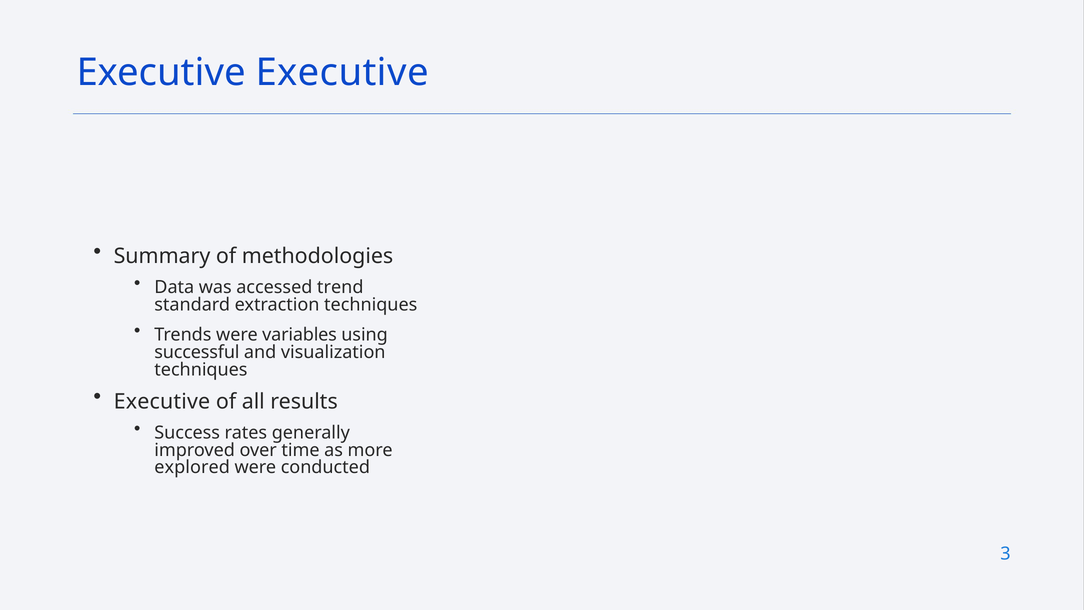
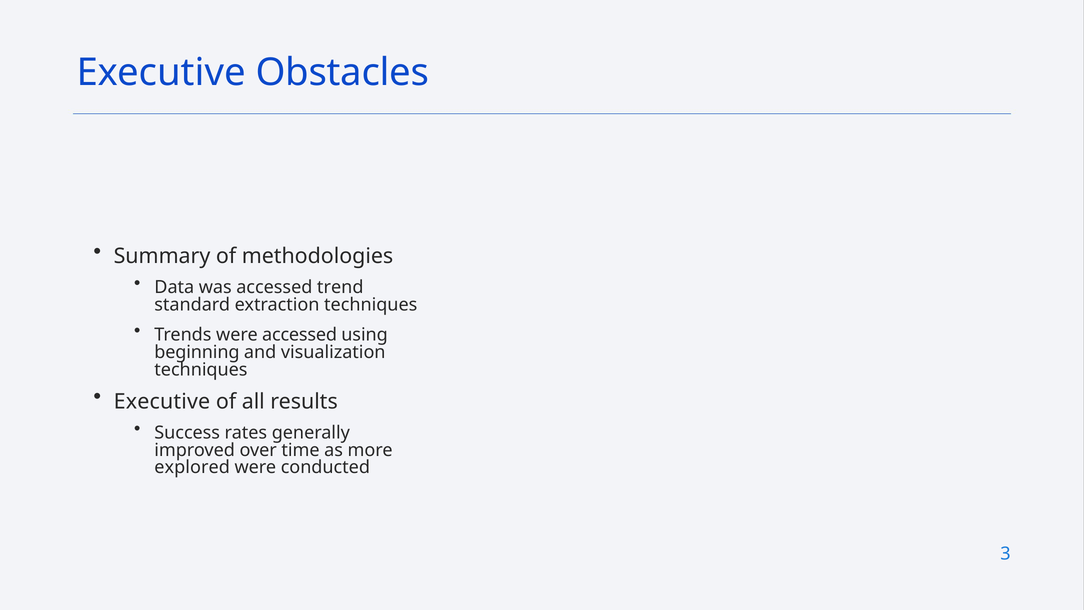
Executive Executive: Executive -> Obstacles (342, 72)
were variables: variables -> accessed (300, 335)
successful: successful -> beginning (197, 352)
